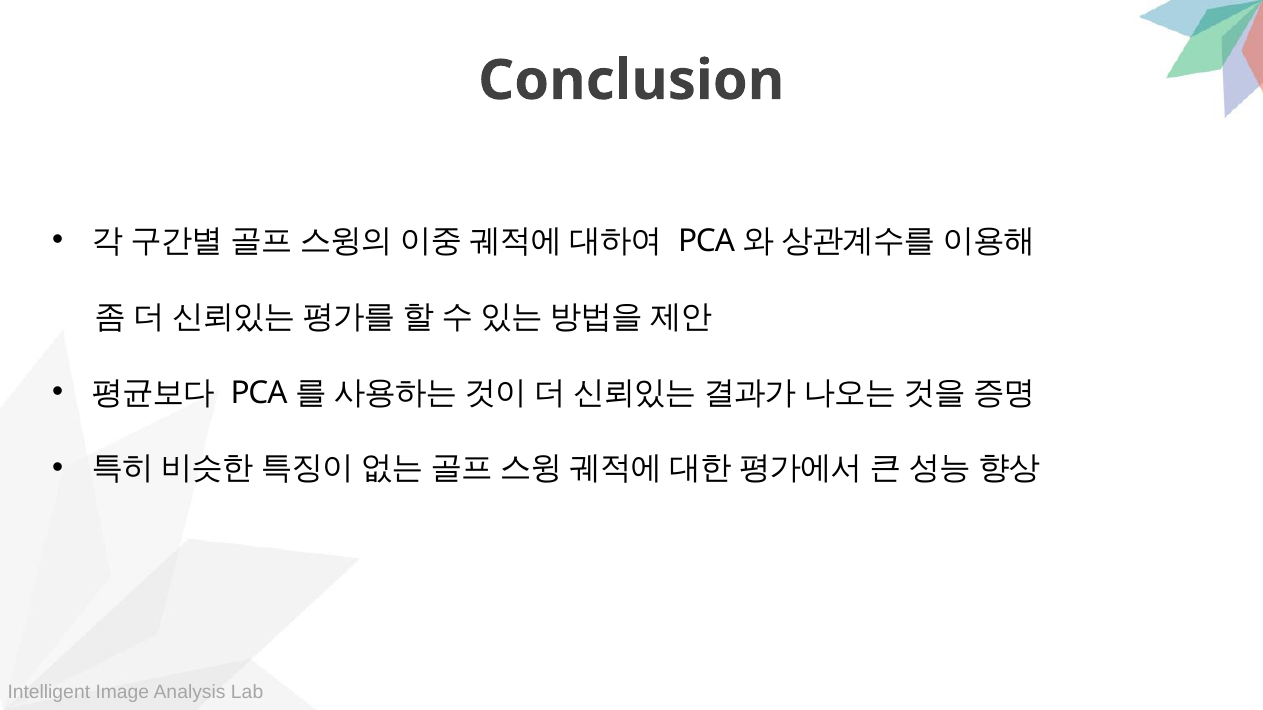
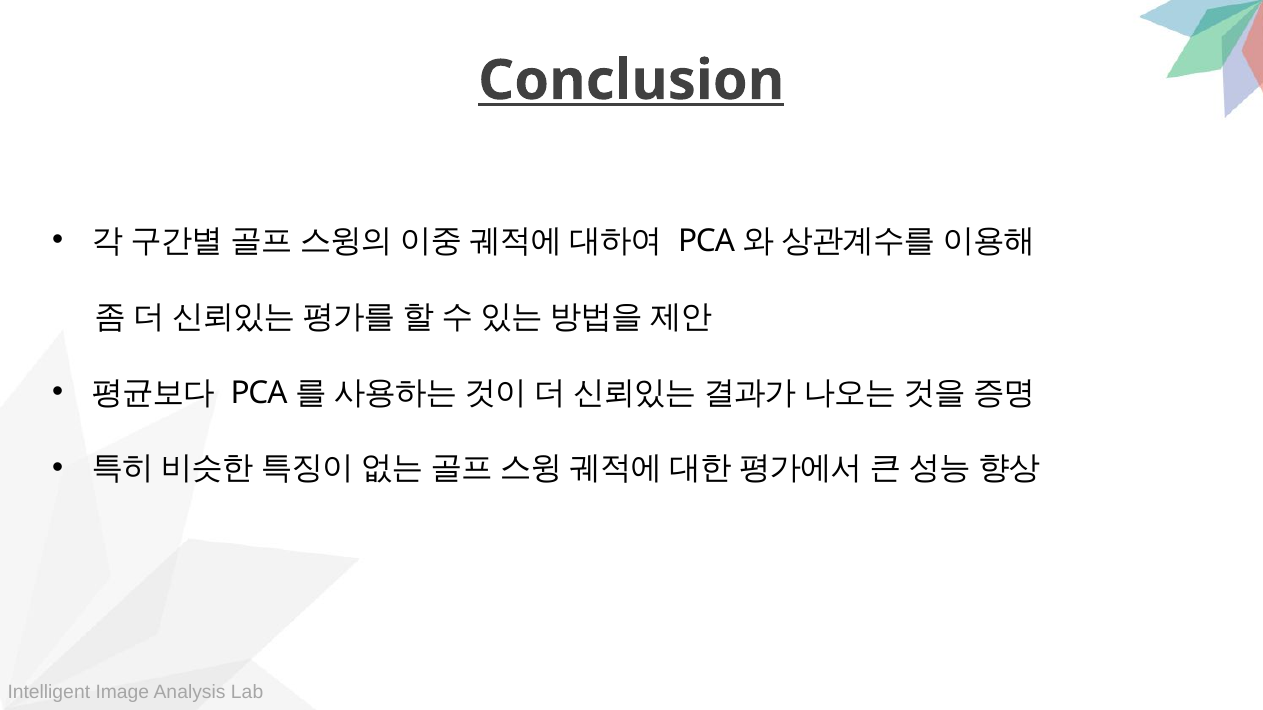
Conclusion underline: none -> present (631, 81)
